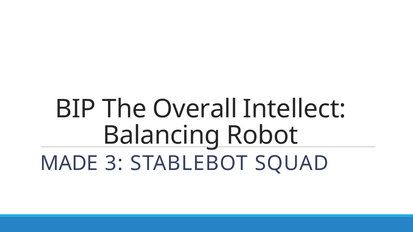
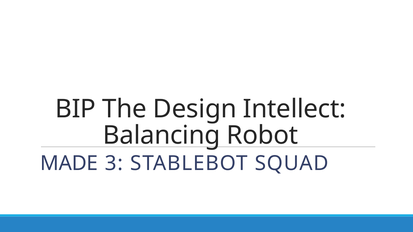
Overall: Overall -> Design (195, 109)
